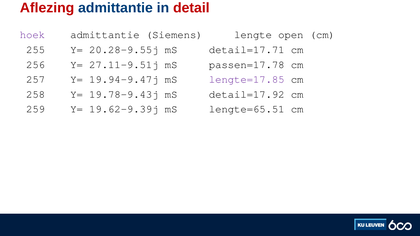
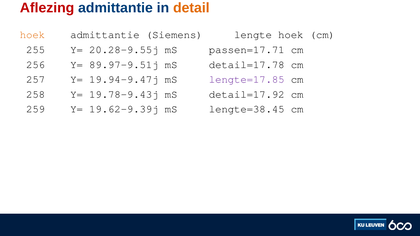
detail colour: red -> orange (191, 8)
hoek colour: purple -> orange (32, 35)
lengte open: open -> hoek (291, 35)
detail=17.71: detail=17.71 -> passen=17.71 (247, 50)
27.11-9.51j: 27.11-9.51j -> 89.97-9.51j (124, 65)
passen=17.78: passen=17.78 -> detail=17.78 (247, 65)
lengte=65.51: lengte=65.51 -> lengte=38.45 (247, 109)
